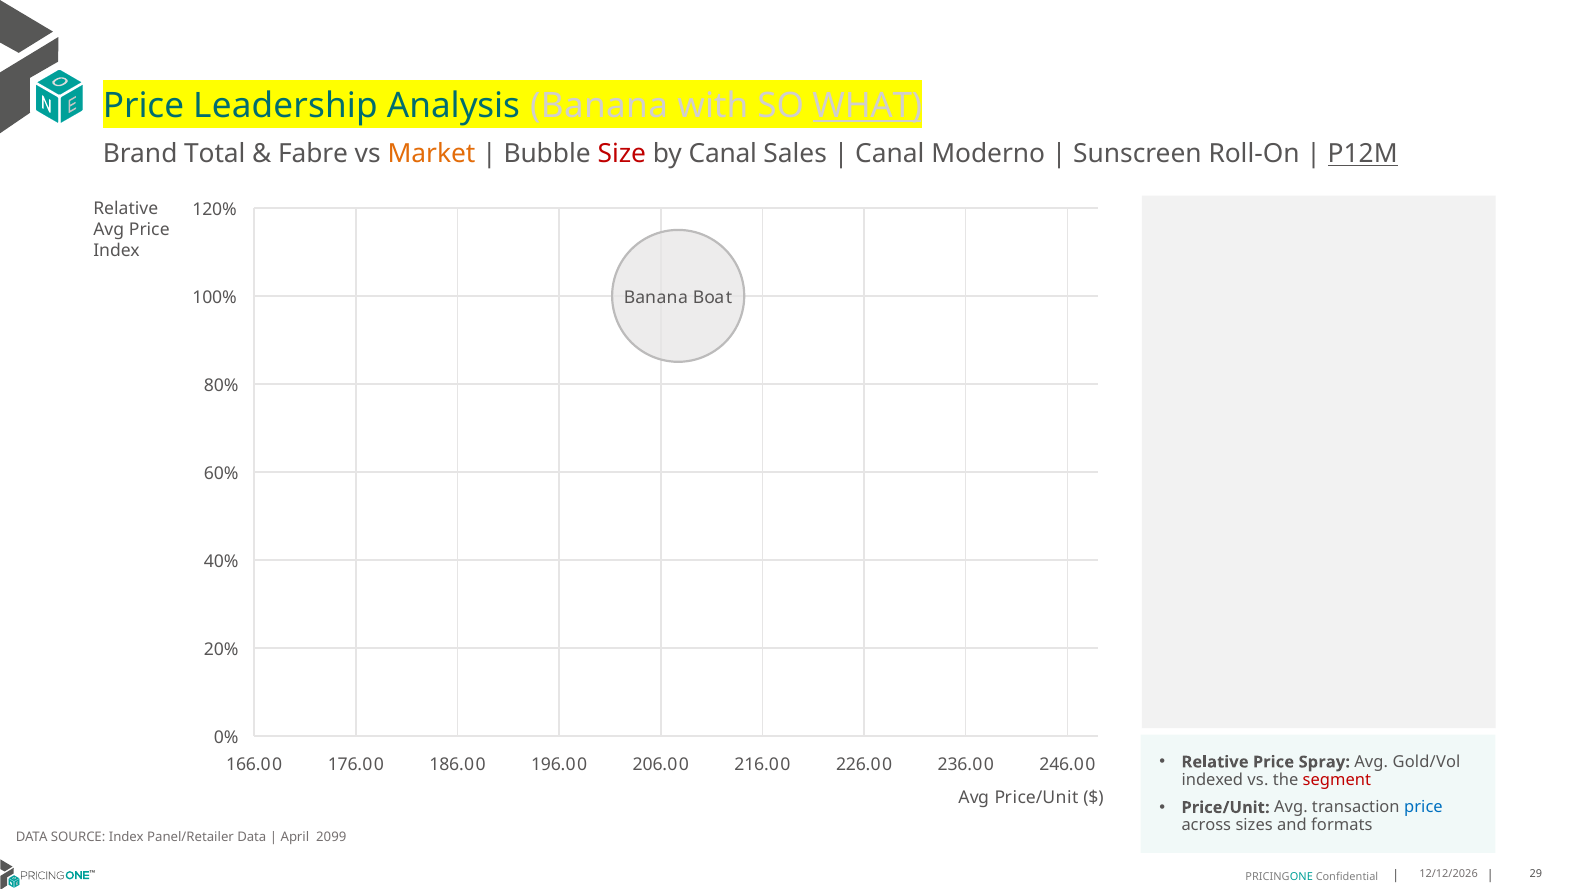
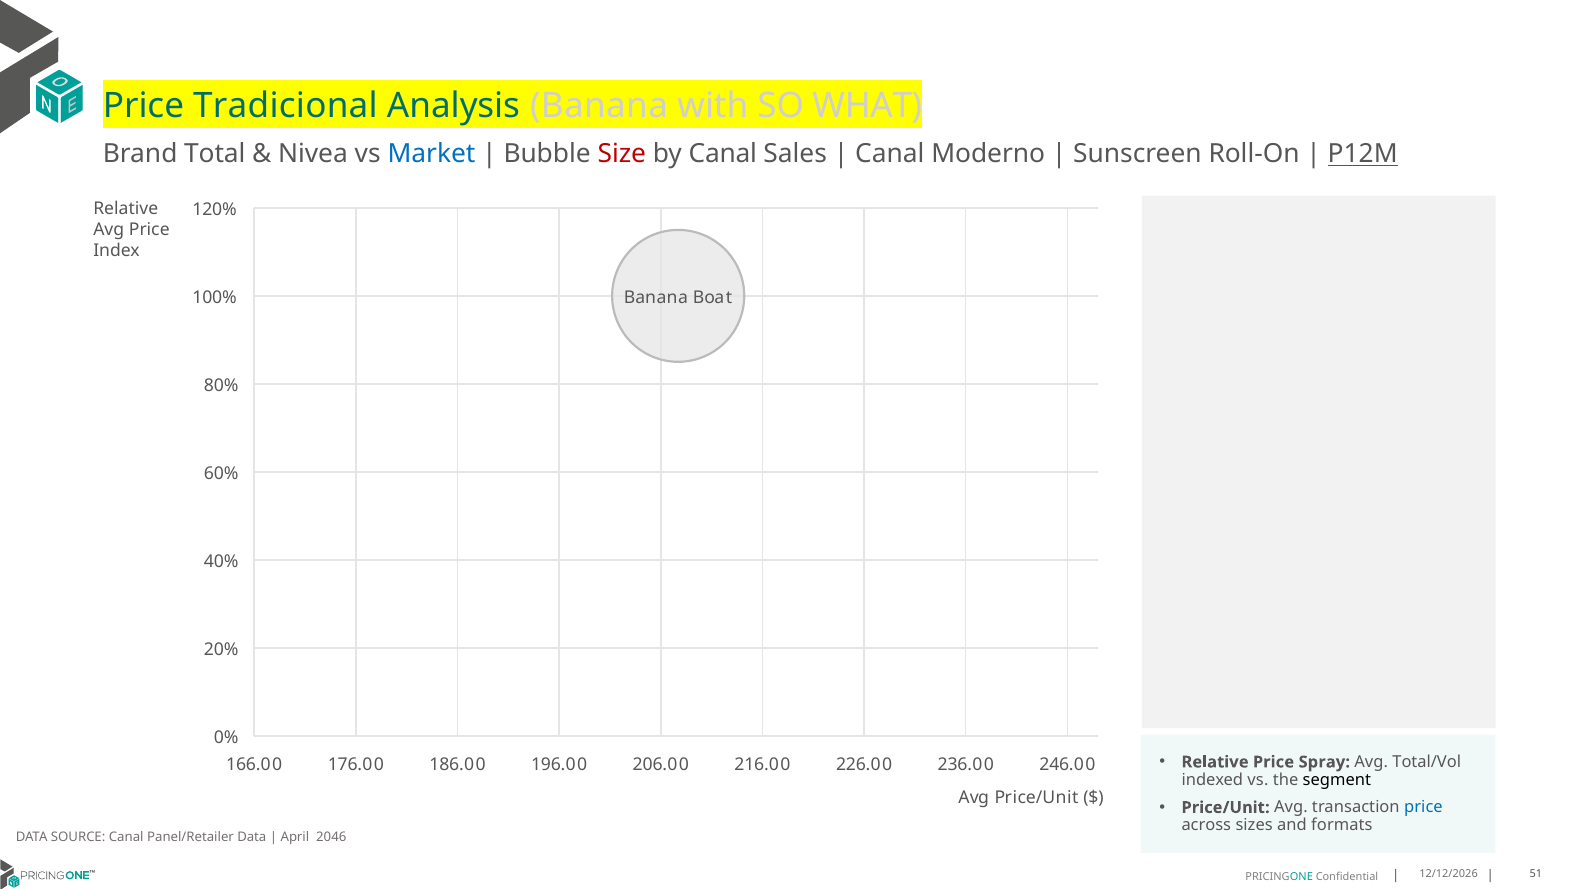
Leadership: Leadership -> Tradicional (285, 106)
WHAT underline: present -> none (867, 106)
Fabre: Fabre -> Nivea (313, 154)
Market colour: orange -> blue (431, 154)
Gold/Vol: Gold/Vol -> Total/Vol (1427, 762)
segment colour: red -> black (1337, 780)
SOURCE Index: Index -> Canal (126, 838)
2099: 2099 -> 2046 (331, 838)
29: 29 -> 51 (1536, 874)
